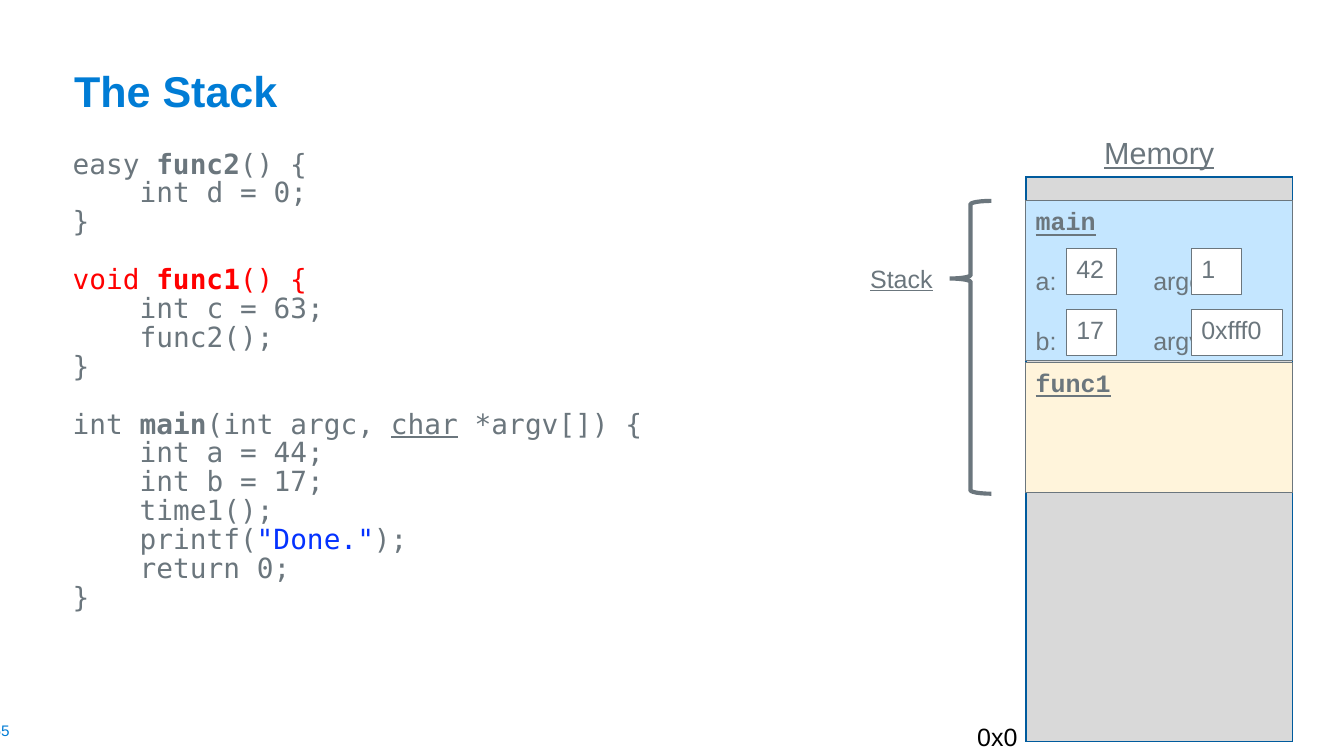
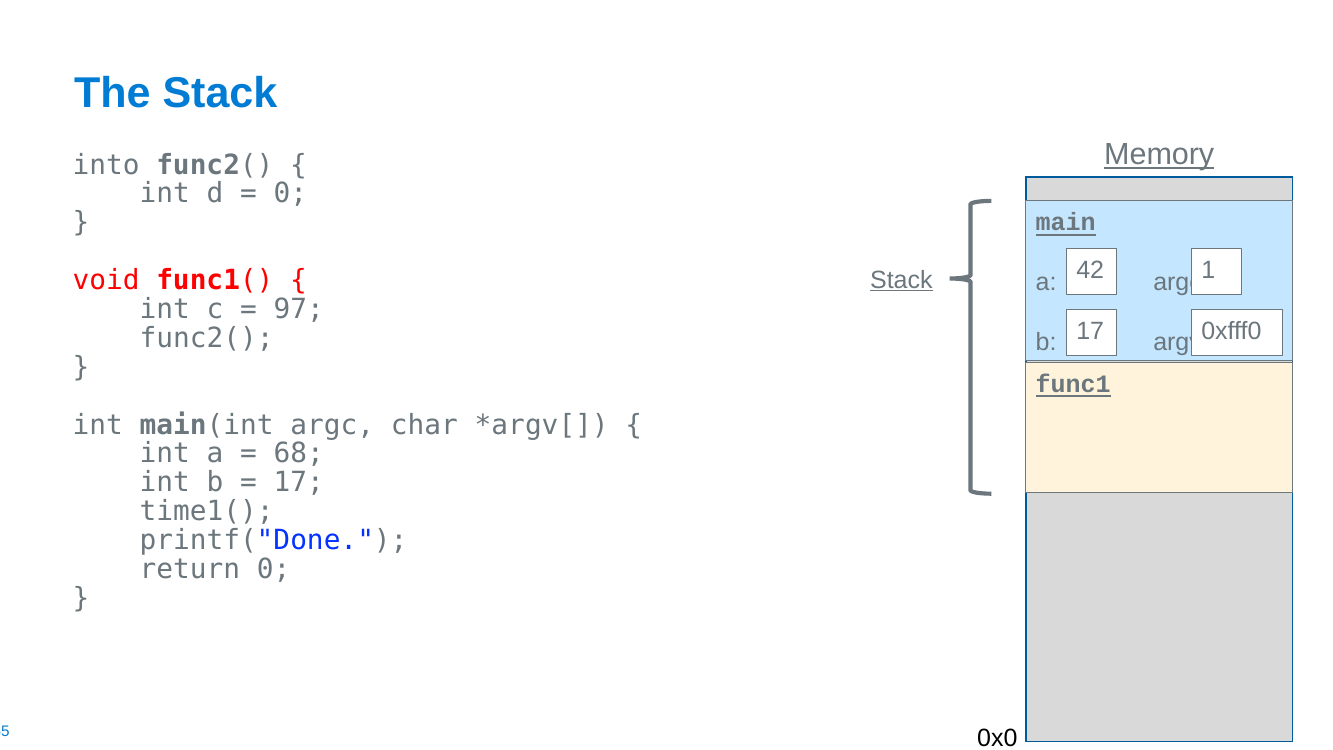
easy: easy -> into (106, 165)
63: 63 -> 97 (299, 309)
char underline: present -> none (424, 425)
44: 44 -> 68 (299, 454)
